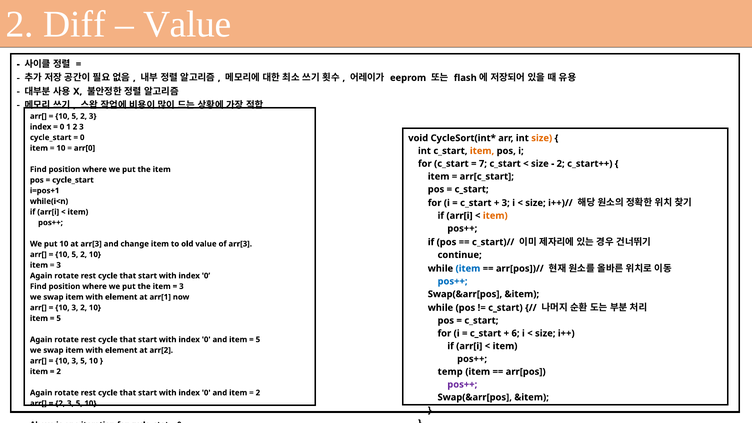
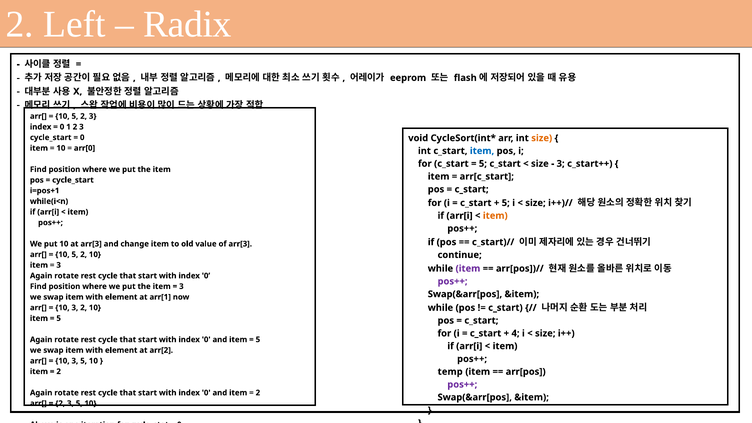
Diff: Diff -> Left (74, 24)
Value: Value -> Radix (187, 24)
item colour: orange -> blue (482, 151)
7: 7 -> 5 (483, 164)
2: 2 -> 3 (561, 164)
3: 3 -> 5 (506, 203)
item colour: blue -> purple (468, 269)
pos++ colour: blue -> purple (453, 281)
6: 6 -> 4 (516, 333)
